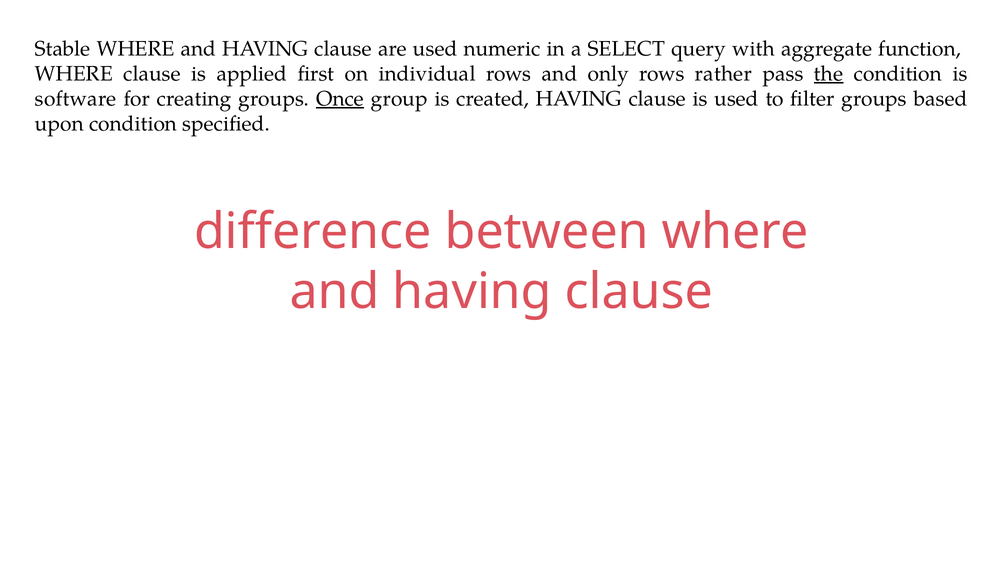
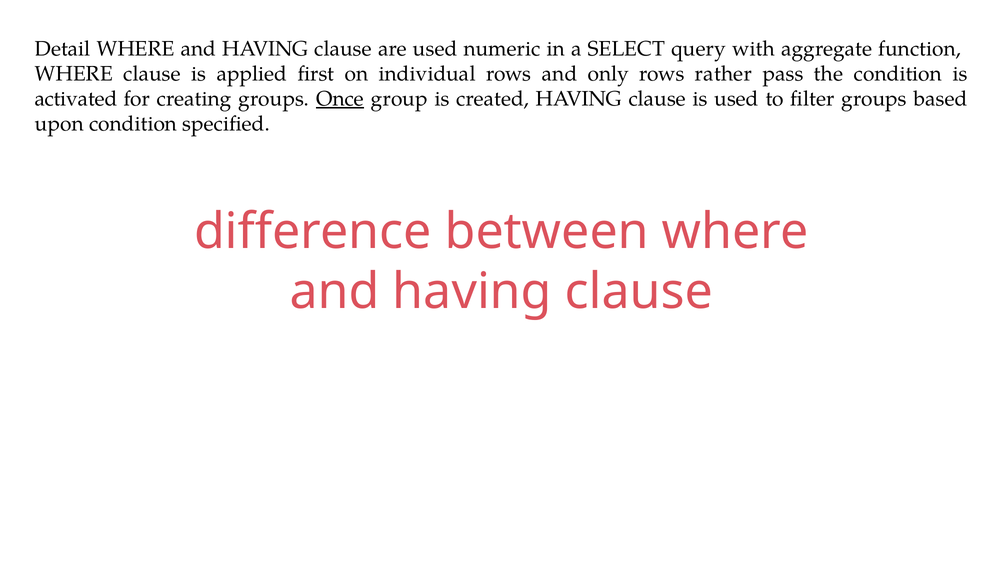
Stable: Stable -> Detail (63, 49)
the underline: present -> none (829, 74)
software: software -> activated (76, 99)
